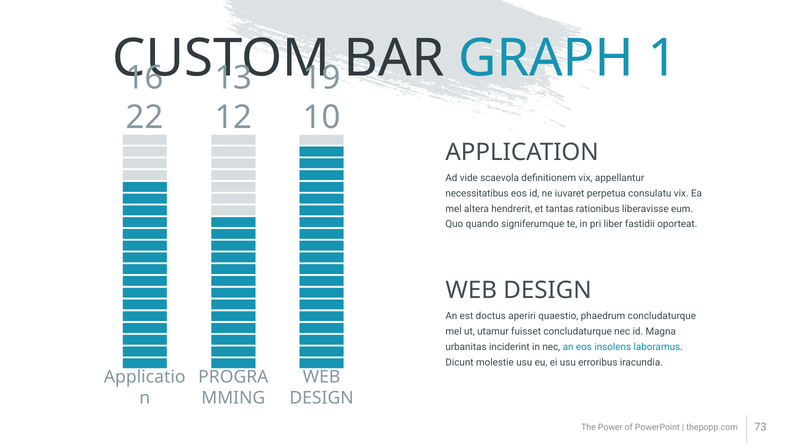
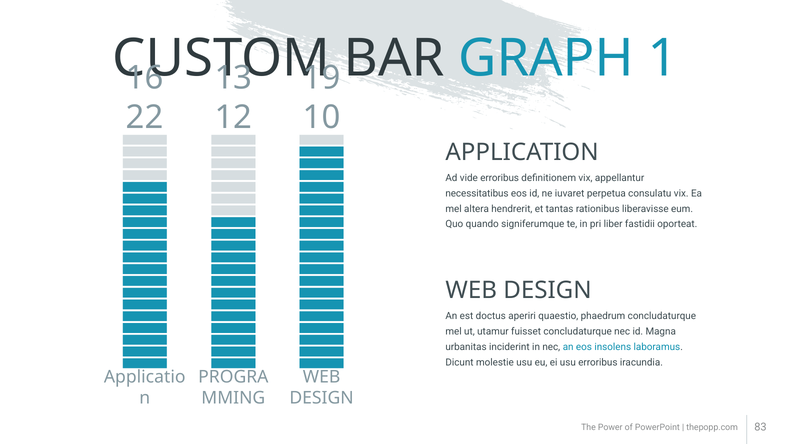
vide scaevola: scaevola -> erroribus (500, 178)
73: 73 -> 83 (761, 428)
